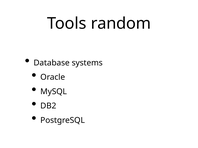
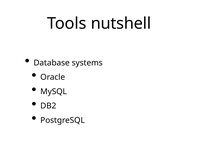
random: random -> nutshell (121, 24)
